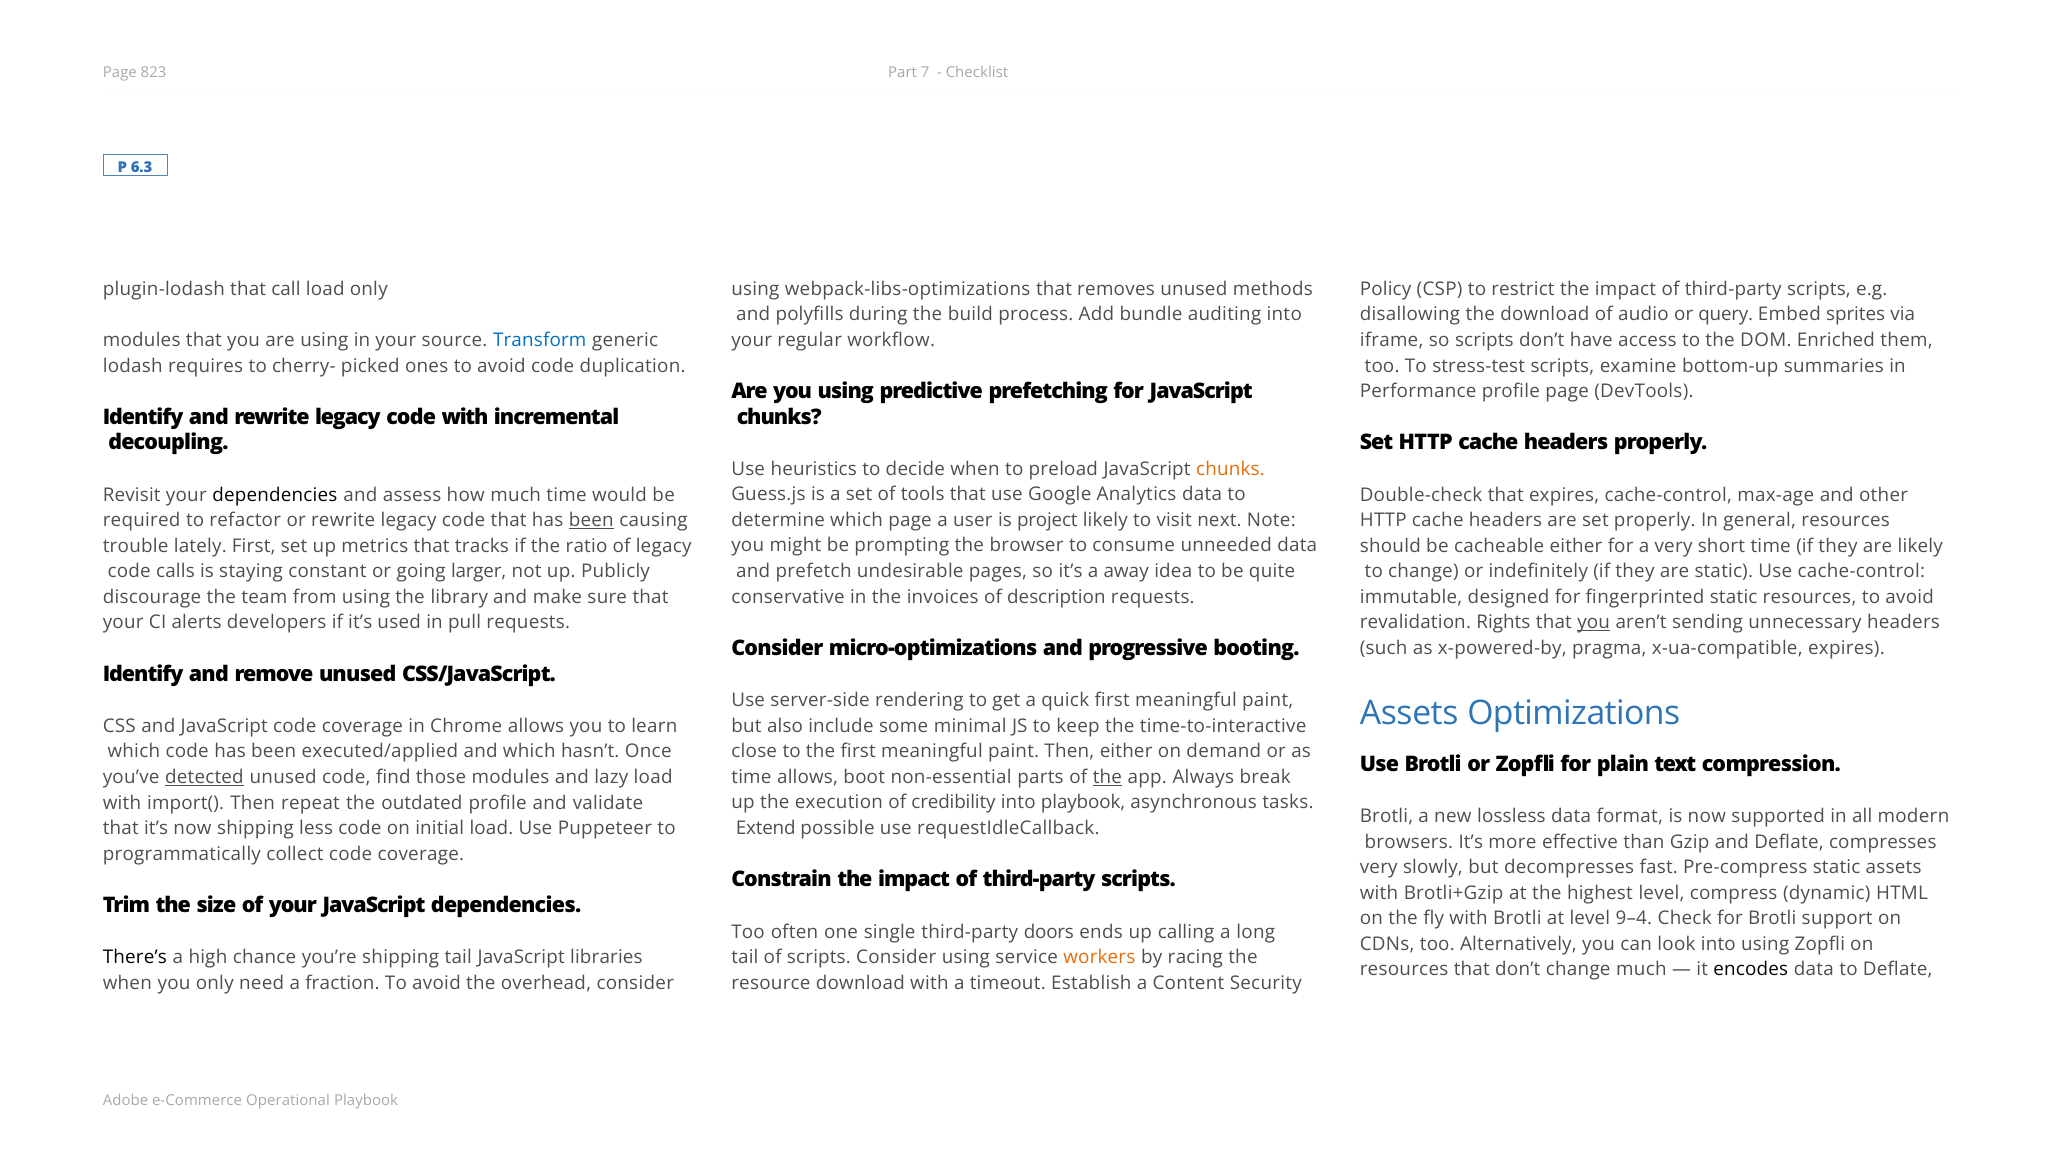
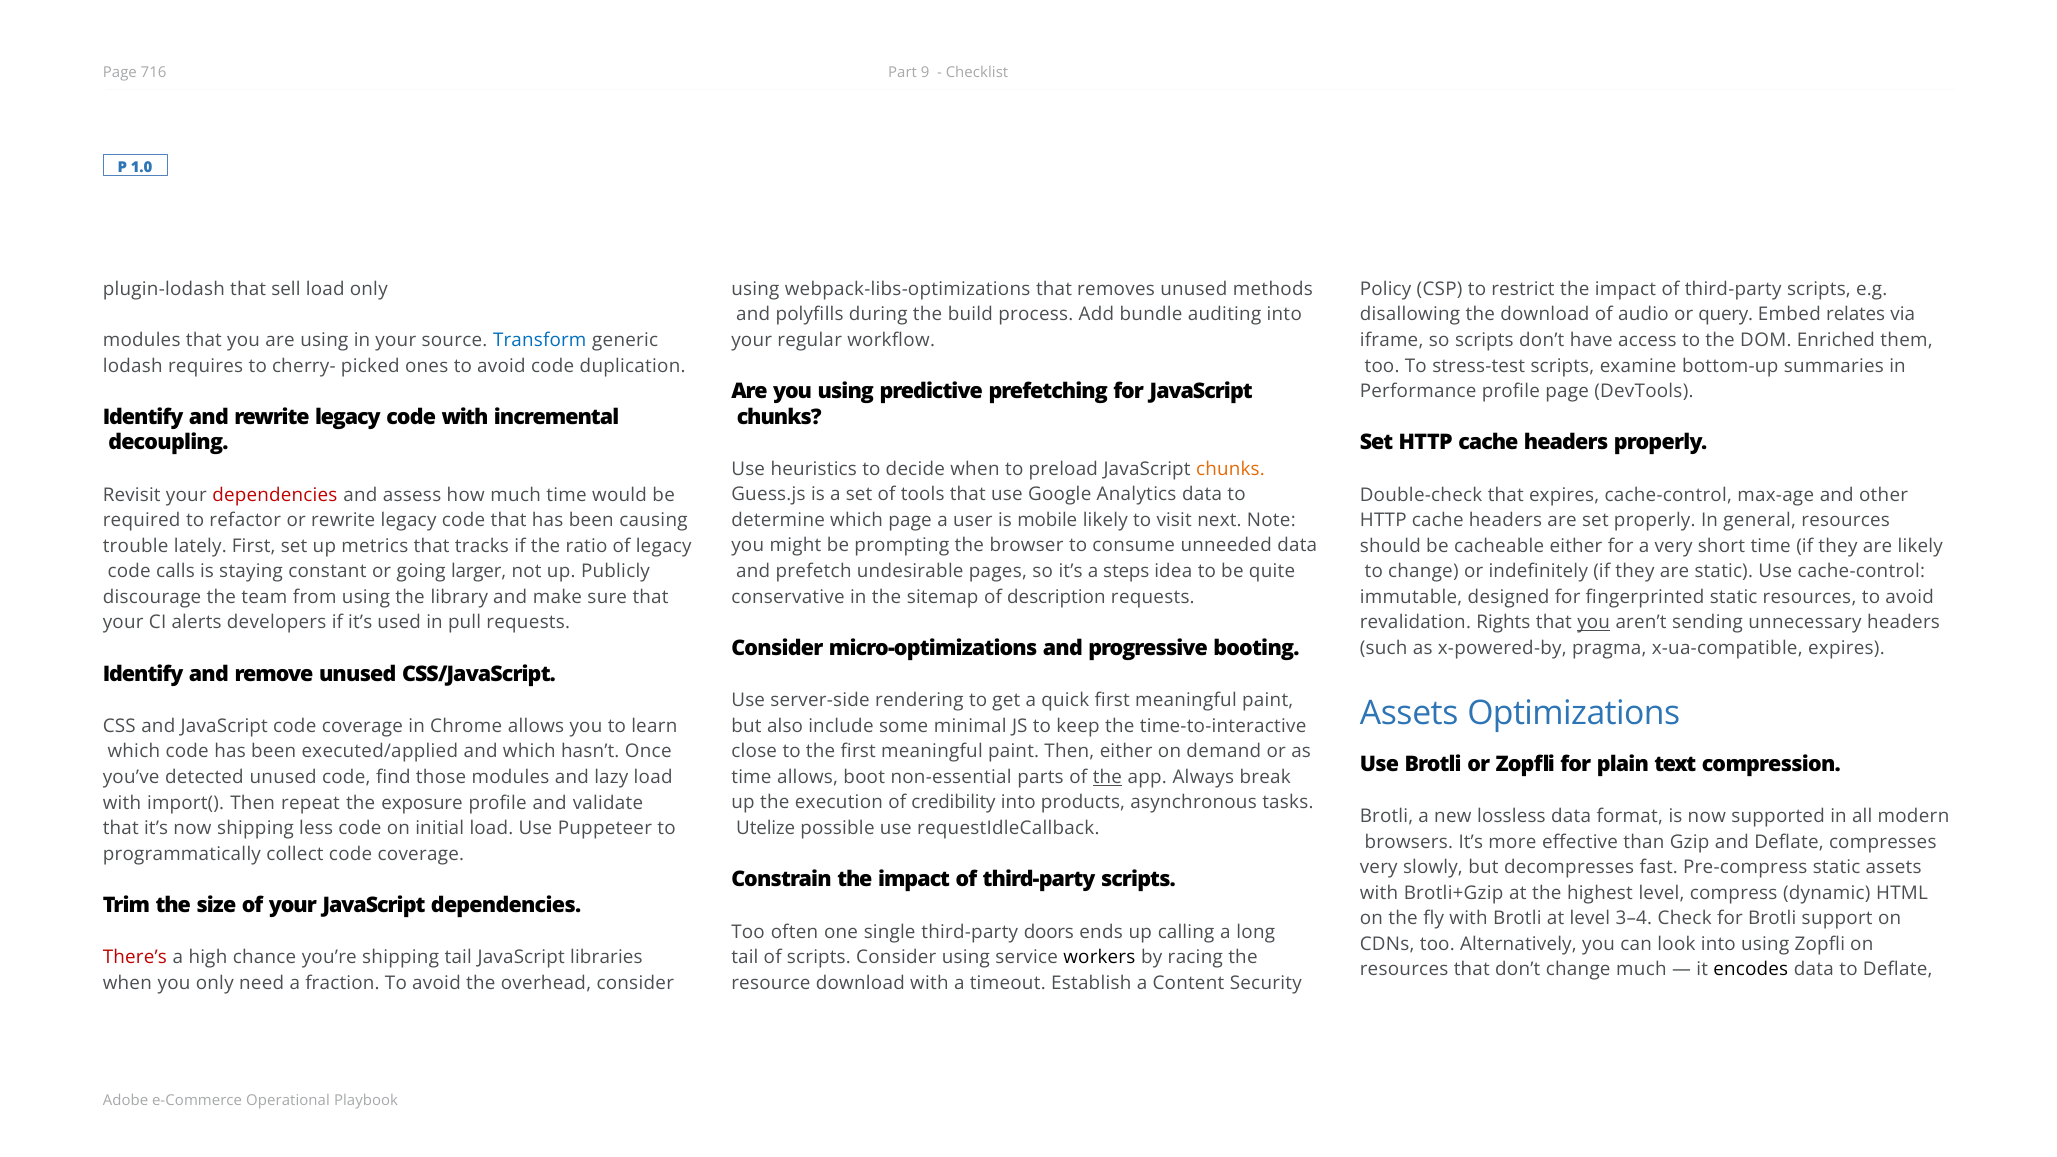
823: 823 -> 716 (154, 72)
7: 7 -> 9 (925, 72)
6.3: 6.3 -> 1.0 (142, 168)
call: call -> sell (286, 289)
sprites: sprites -> relates (1856, 315)
dependencies colour: black -> red (275, 495)
project: project -> mobile (1047, 520)
been underline: present -> none (591, 520)
away: away -> steps (1126, 571)
invoices: invoices -> sitemap (943, 597)
detected underline: present -> none (204, 777)
into playbook: playbook -> products (1083, 803)
outdated: outdated -> exposure (422, 803)
Extend: Extend -> Utelize (766, 828)
9–4: 9–4 -> 3–4 (1634, 918)
workers colour: orange -> black (1099, 958)
There’s colour: black -> red (135, 958)
